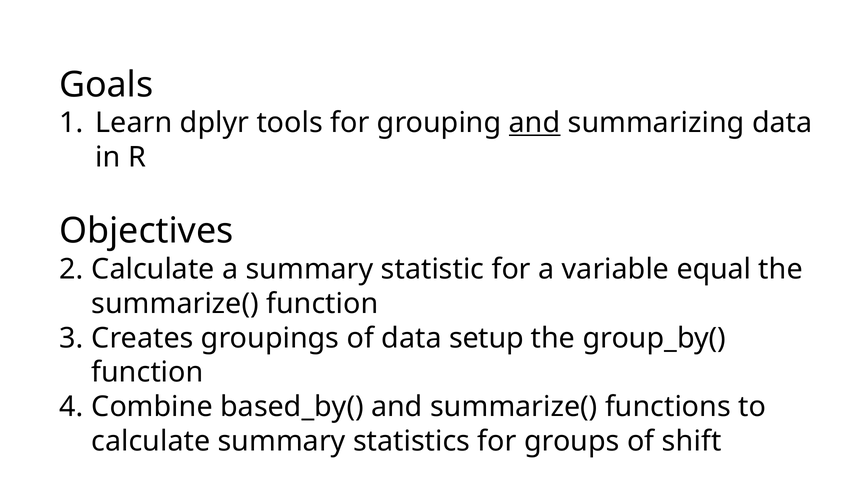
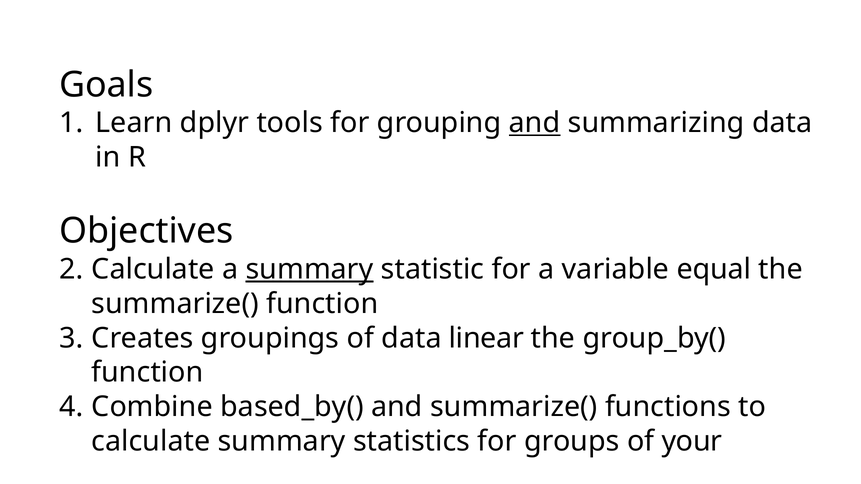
summary underline: none -> present (310, 269)
setup: setup -> linear (486, 338)
shift: shift -> your (692, 442)
